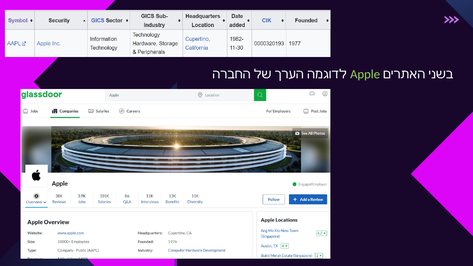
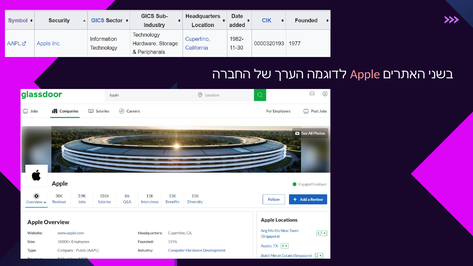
Apple colour: light green -> pink (365, 74)
